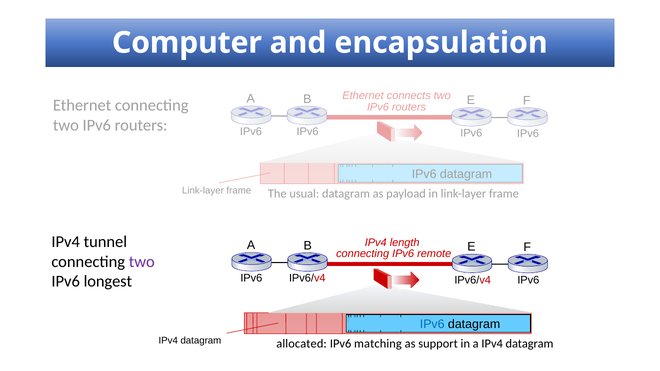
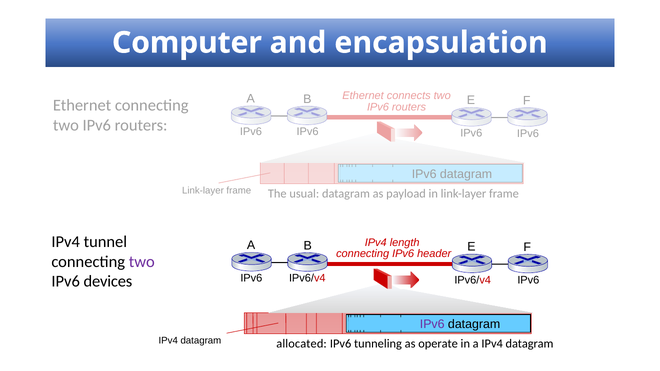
remote: remote -> header (434, 254)
longest: longest -> devices (108, 282)
IPv6 colour: blue -> purple (432, 324)
matching: matching -> tunneling (378, 344)
support: support -> operate (438, 344)
